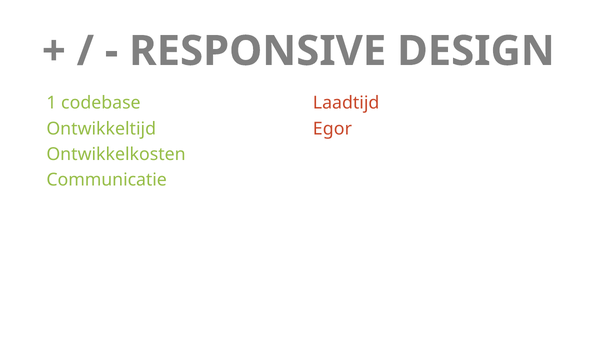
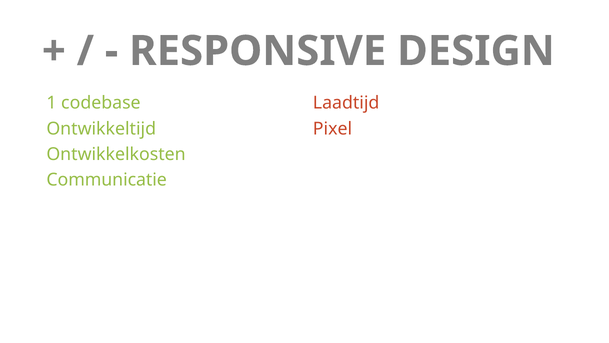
Egor: Egor -> Pixel (332, 128)
